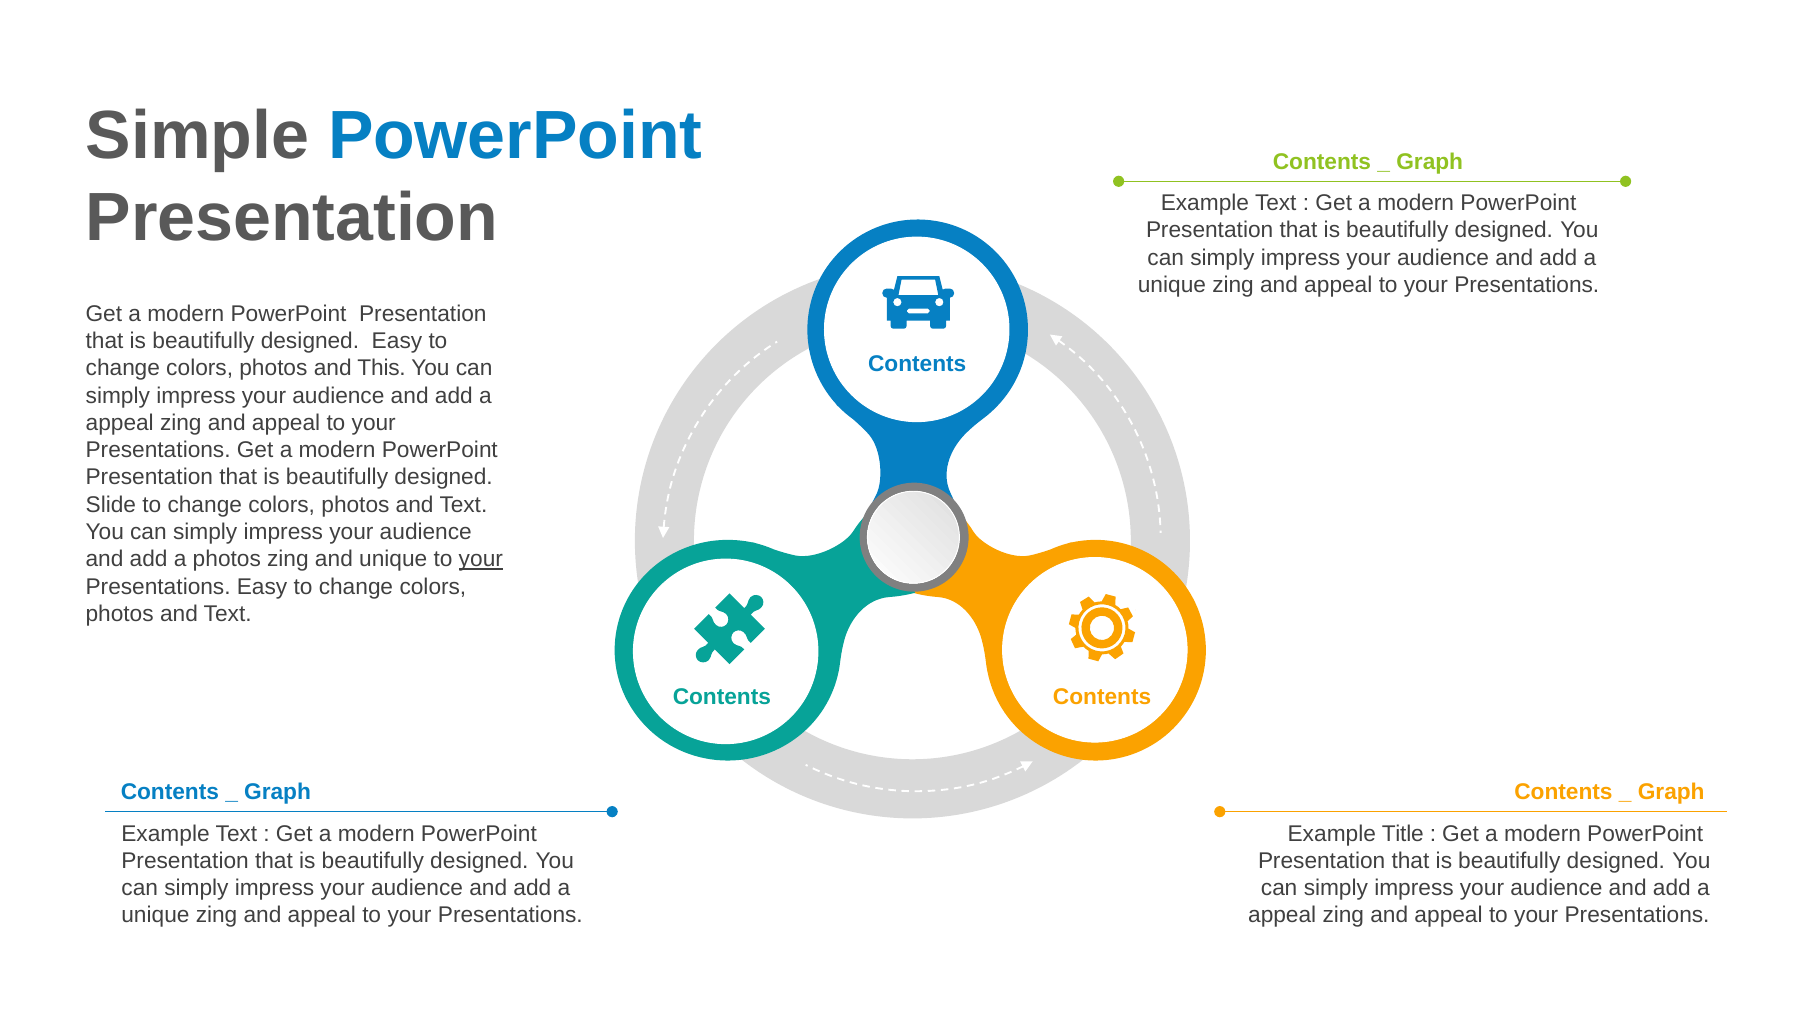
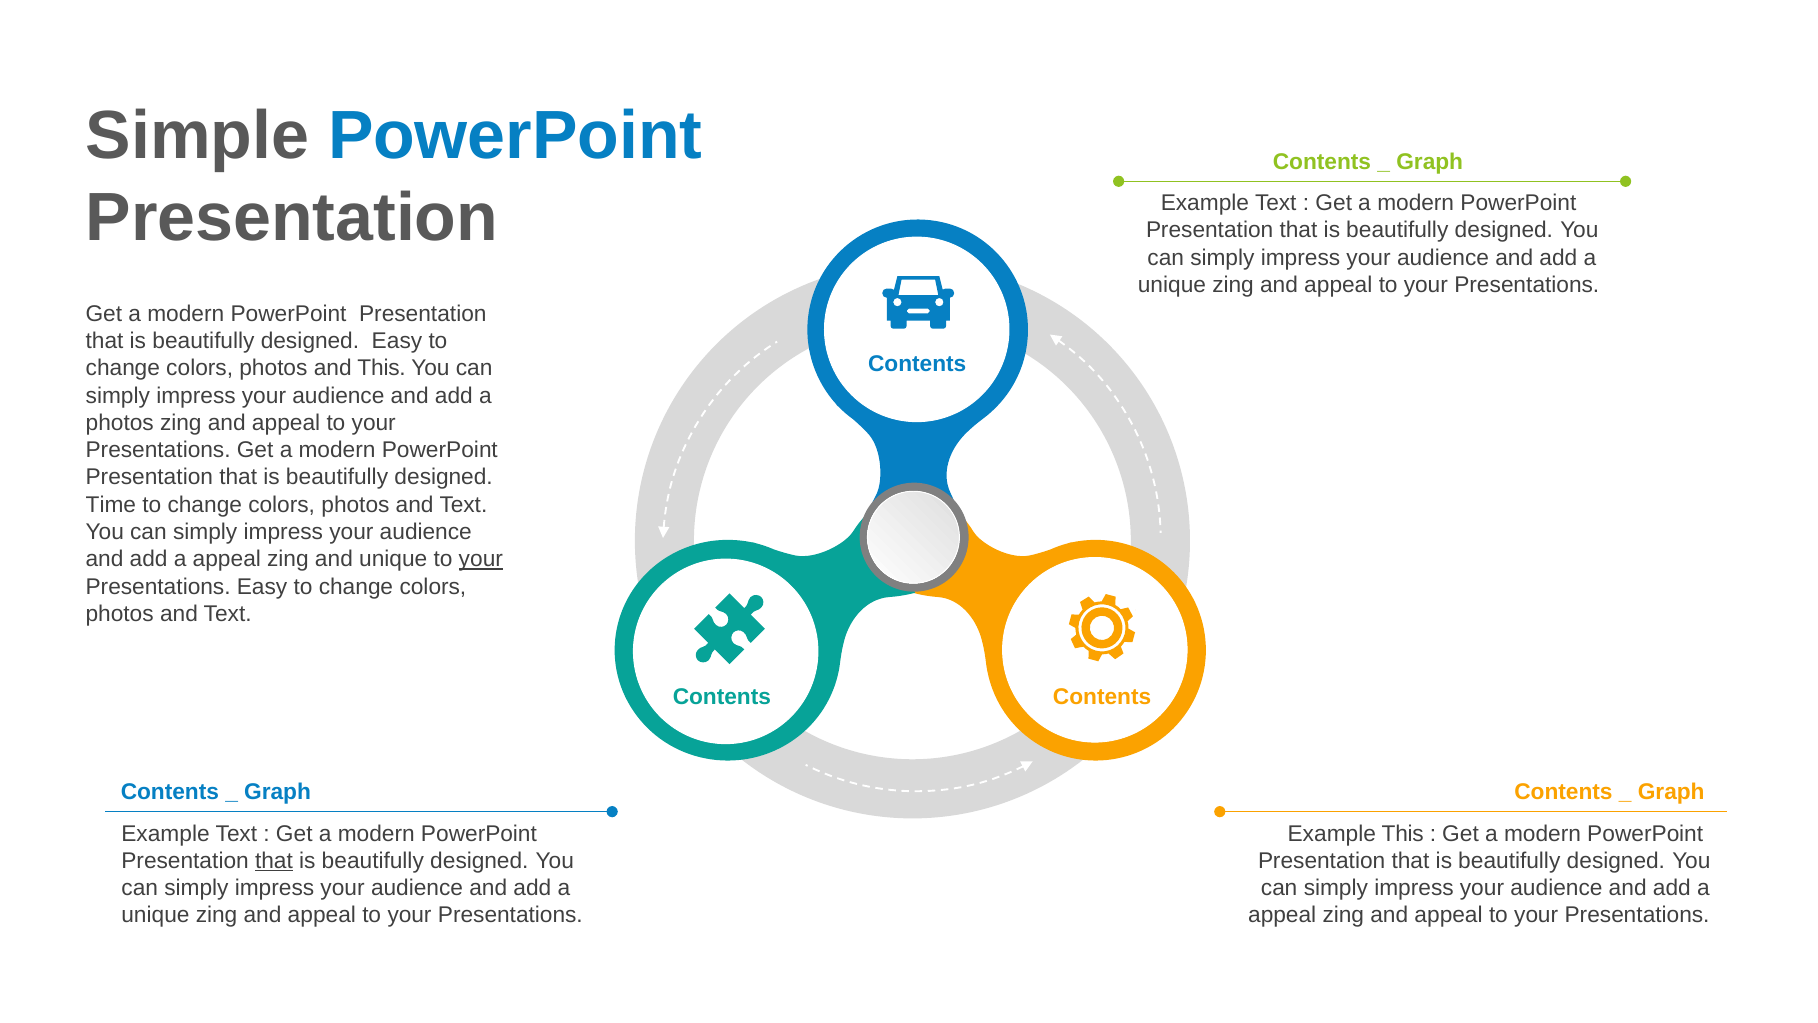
appeal: appeal -> photos (120, 423)
Slide: Slide -> Time (111, 505)
photos: photos -> appeal (227, 559)
Example Title: Title -> This (1403, 833)
that underline: none -> present (274, 860)
